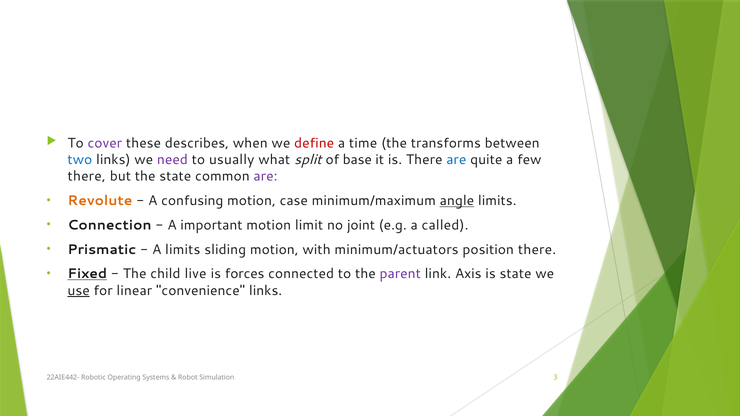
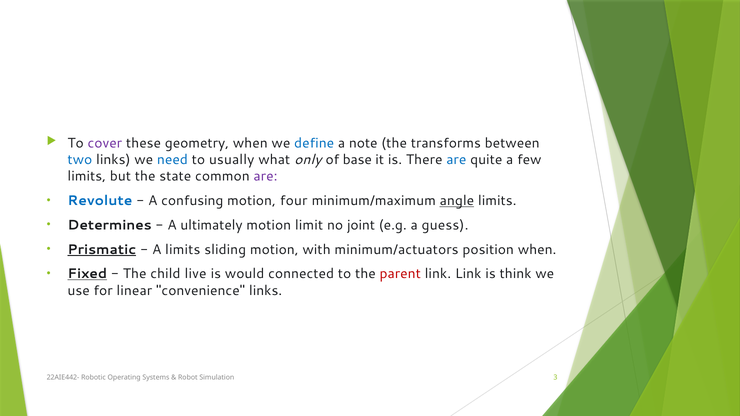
describes: describes -> geometry (197, 143)
define colour: red -> blue (314, 143)
time: time -> note (363, 143)
need colour: purple -> blue (172, 160)
split: split -> only (308, 160)
there: there -> limits (87, 177)
Revolute colour: orange -> blue (100, 201)
case: case -> four (294, 201)
Connection: Connection -> Determines (110, 225)
important: important -> ultimately (211, 225)
called: called -> guess (445, 225)
Prismatic underline: none -> present (102, 250)
position there: there -> when (537, 250)
forces: forces -> would (245, 274)
parent colour: purple -> red (400, 274)
link Axis: Axis -> Link (468, 274)
is state: state -> think (516, 274)
use underline: present -> none (79, 291)
